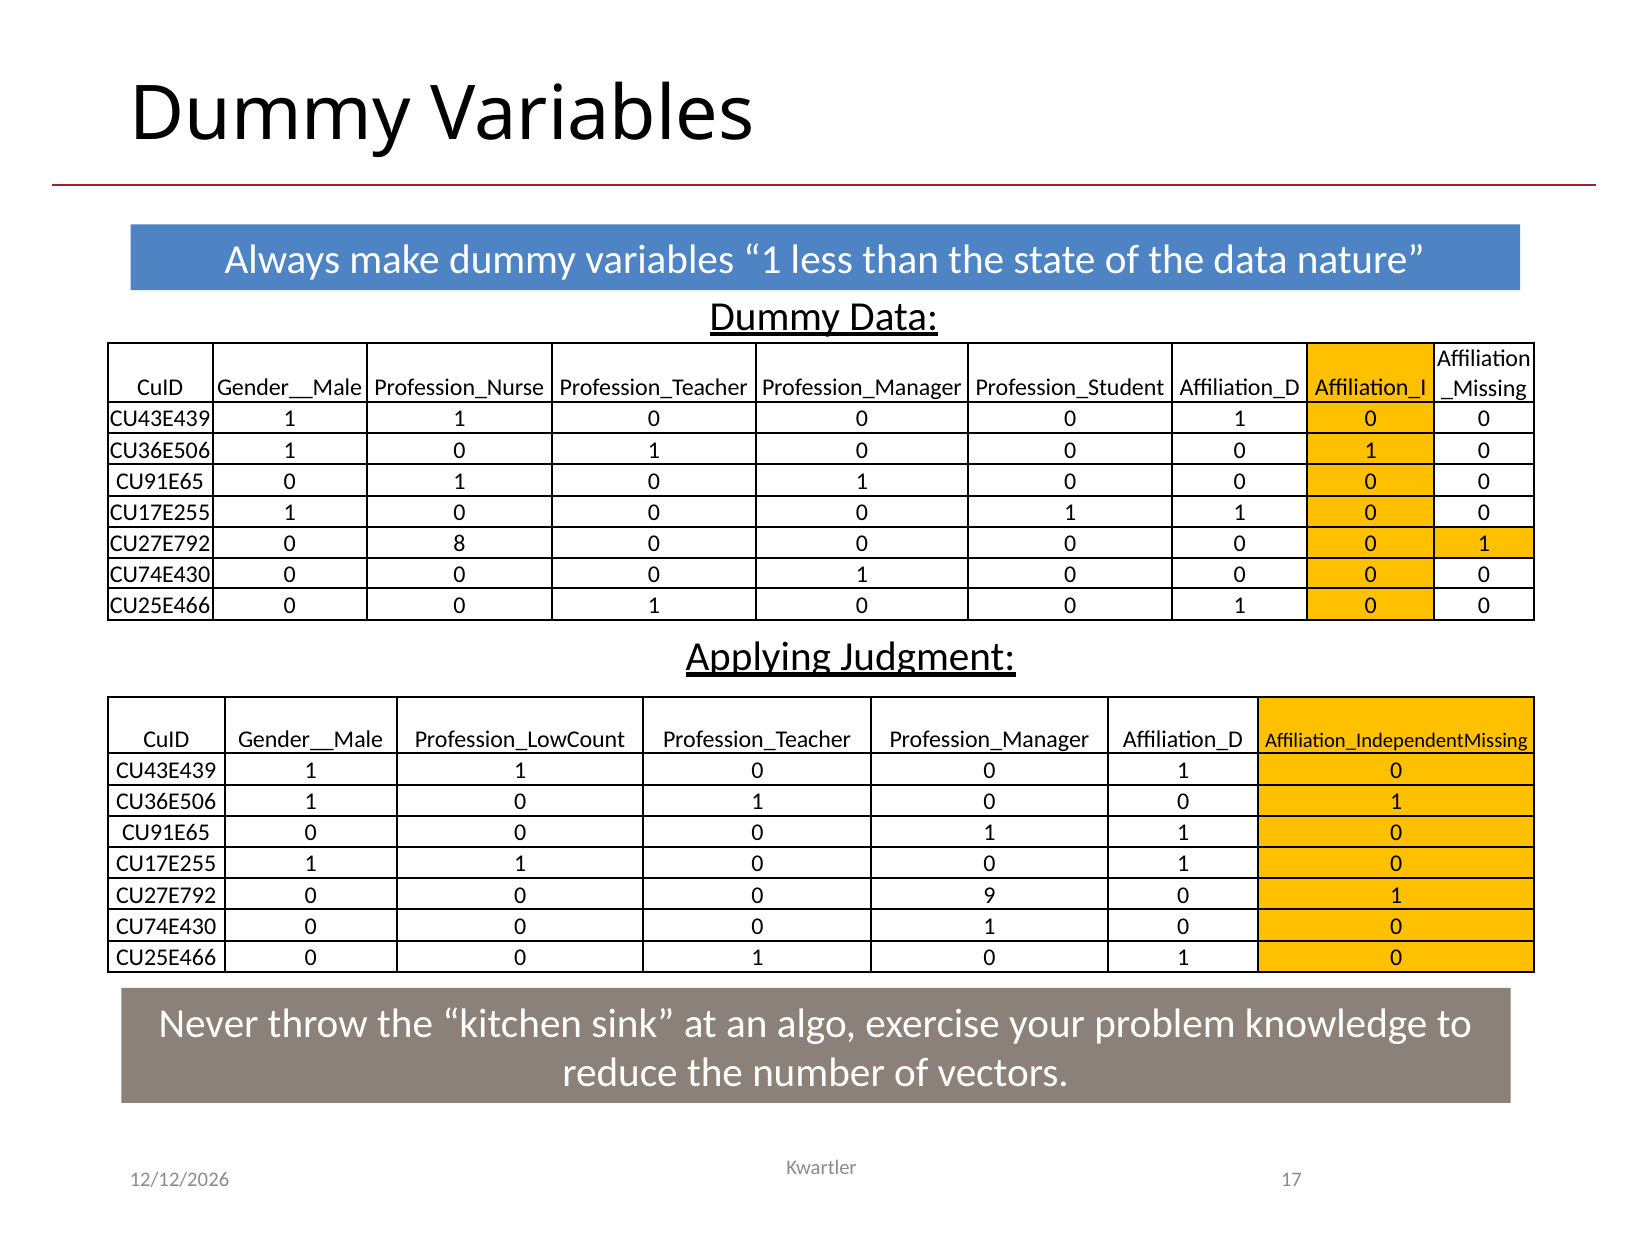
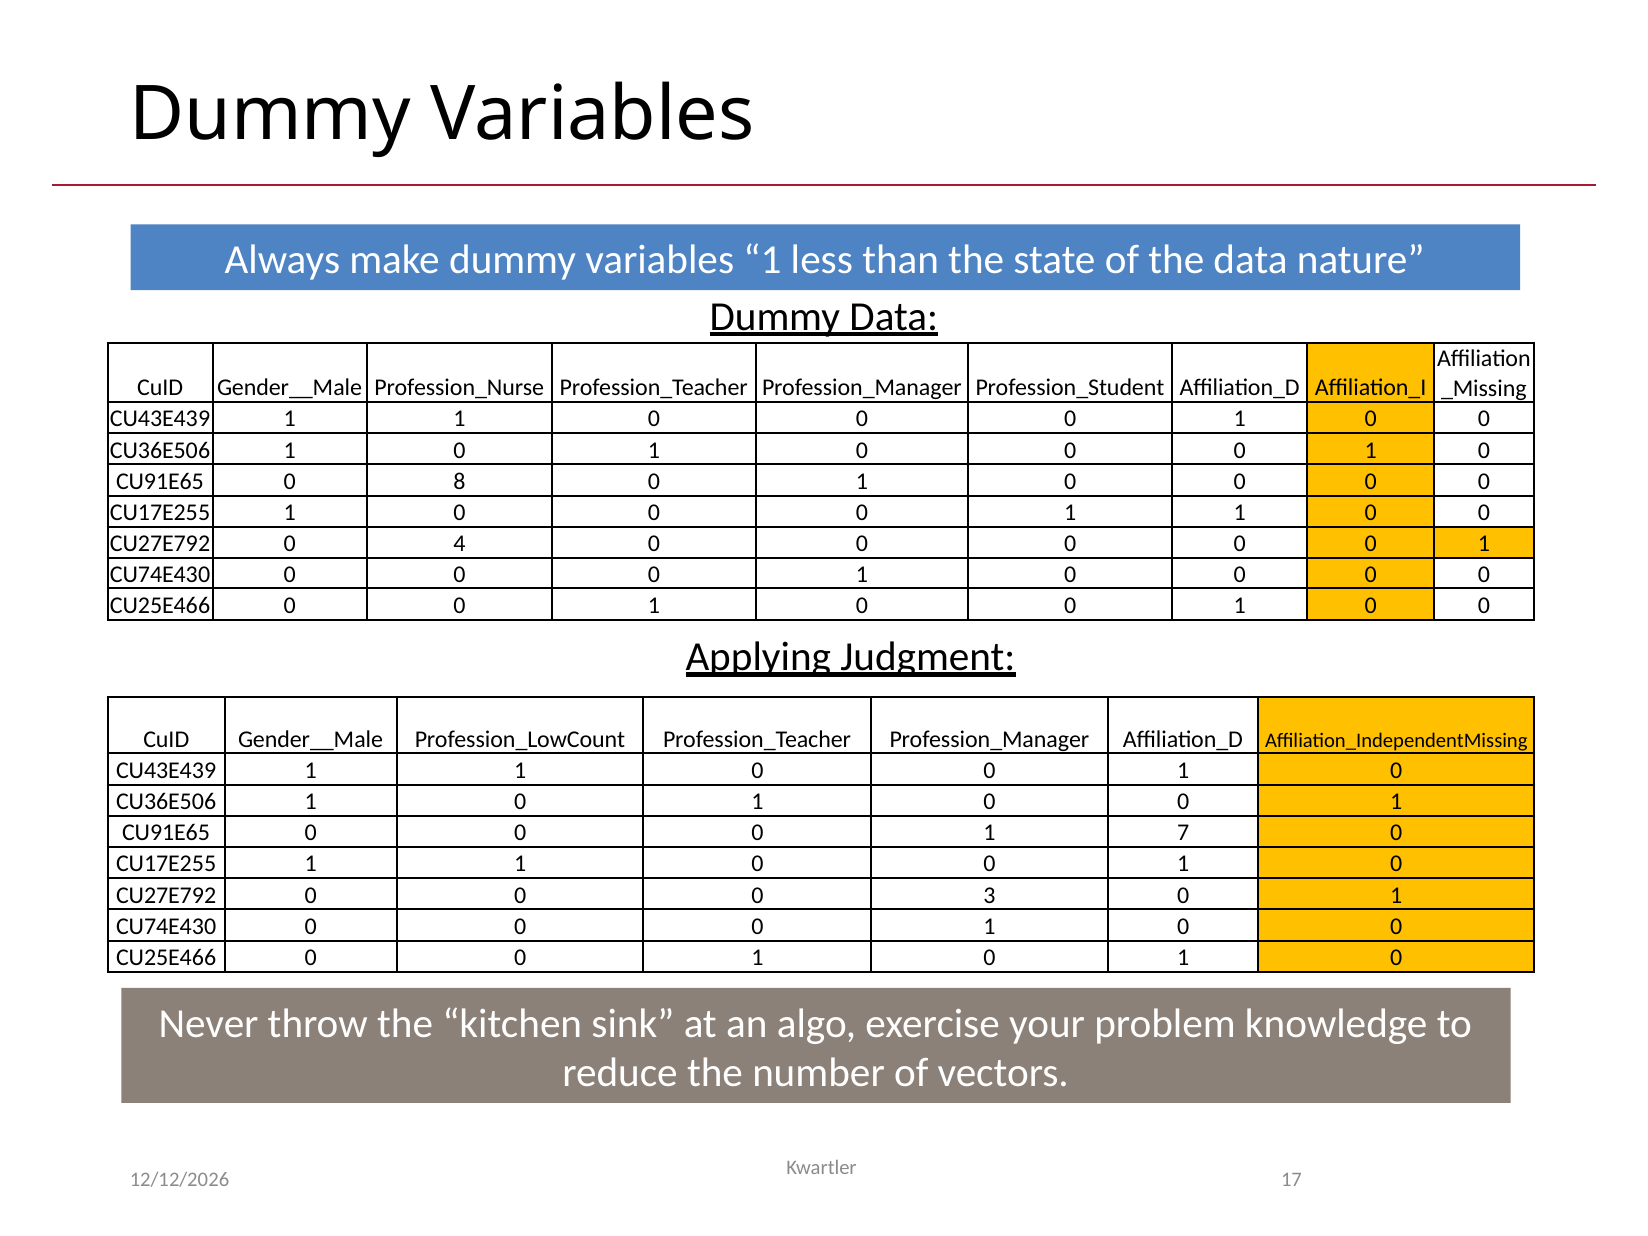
CU91E65 0 1: 1 -> 8 (459, 481)
8: 8 -> 4 (459, 544)
1: 1 -> 7 (1183, 833)
9: 9 -> 3 (990, 895)
